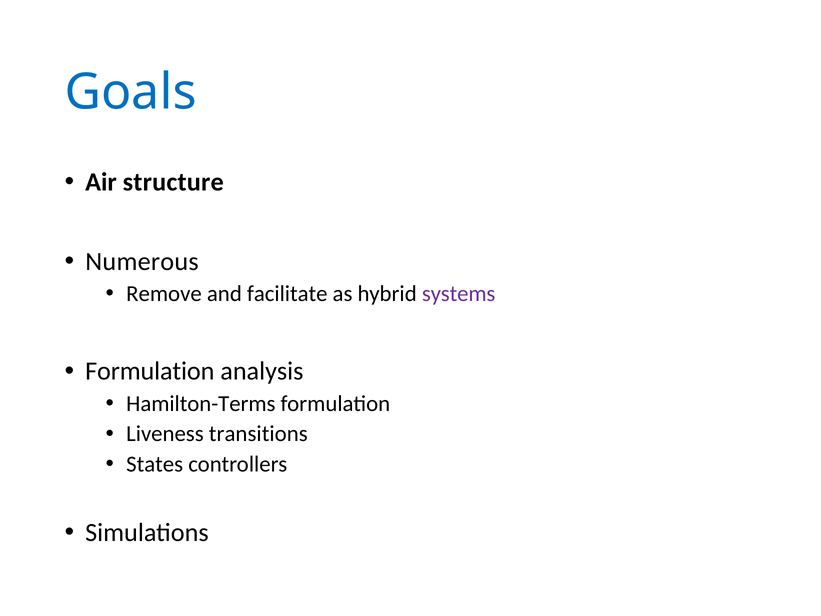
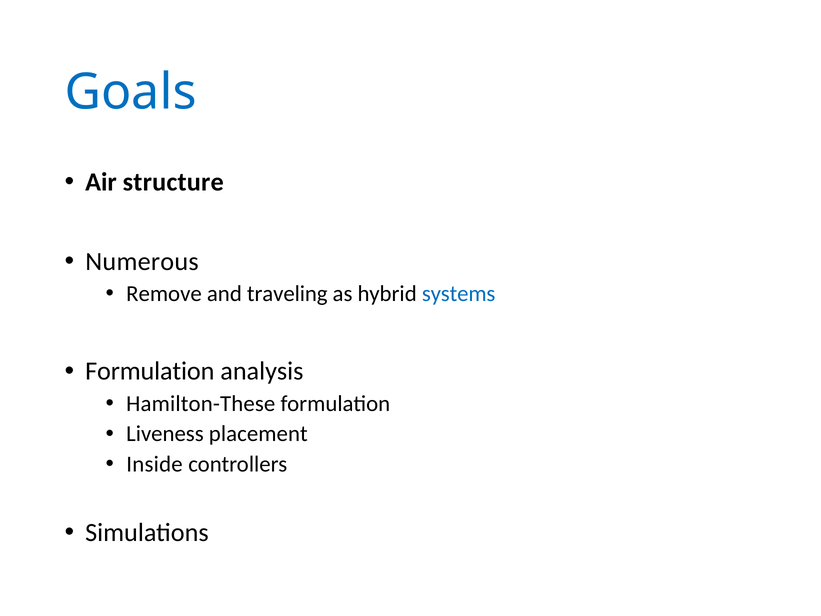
facilitate: facilitate -> traveling (287, 294)
systems colour: purple -> blue (459, 294)
Hamilton-Terms: Hamilton-Terms -> Hamilton-These (201, 403)
transitions: transitions -> placement (258, 434)
States: States -> Inside (155, 464)
